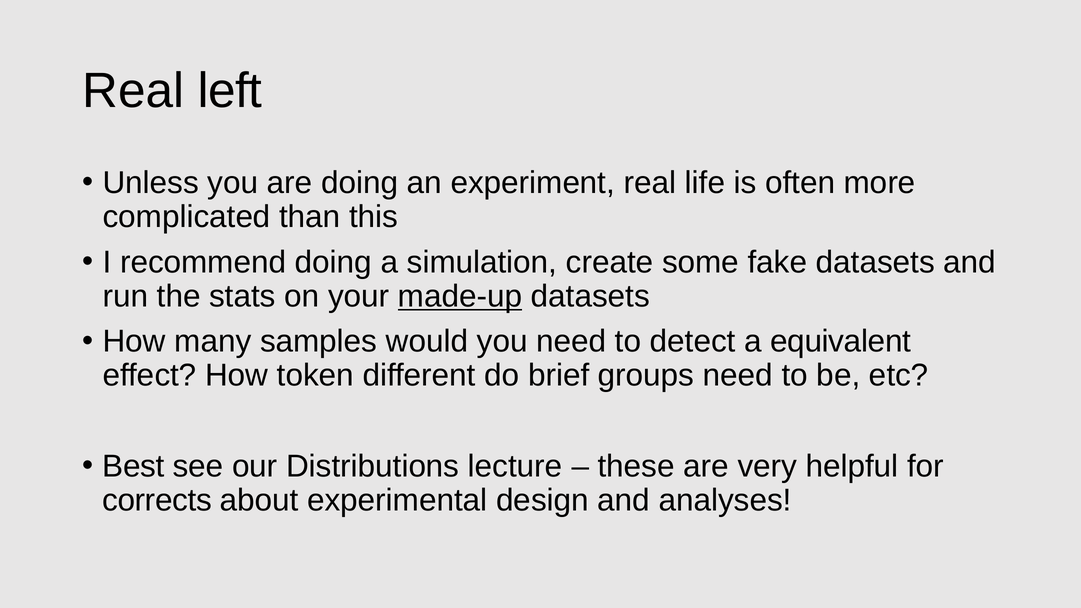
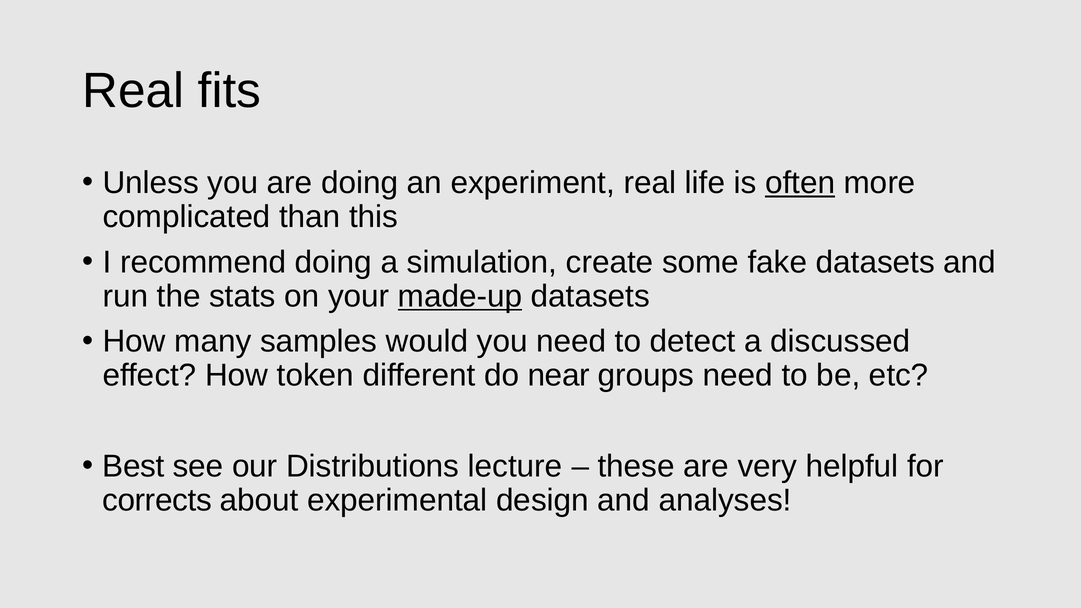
left: left -> fits (230, 91)
often underline: none -> present (800, 183)
equivalent: equivalent -> discussed (840, 342)
brief: brief -> near (559, 376)
